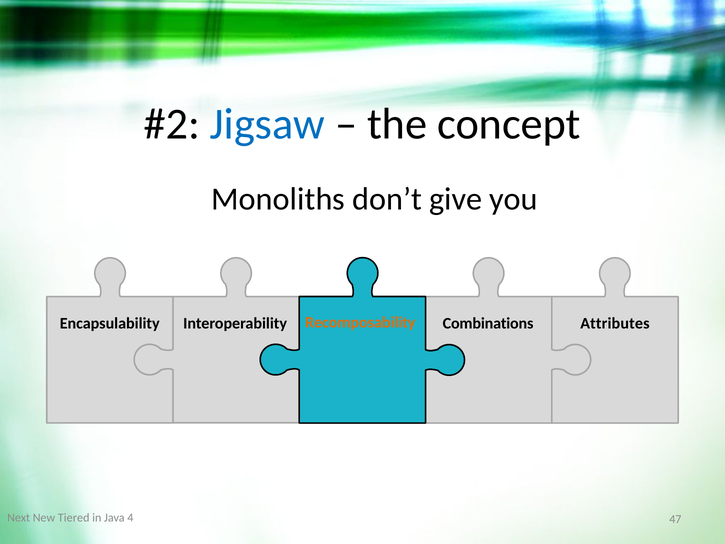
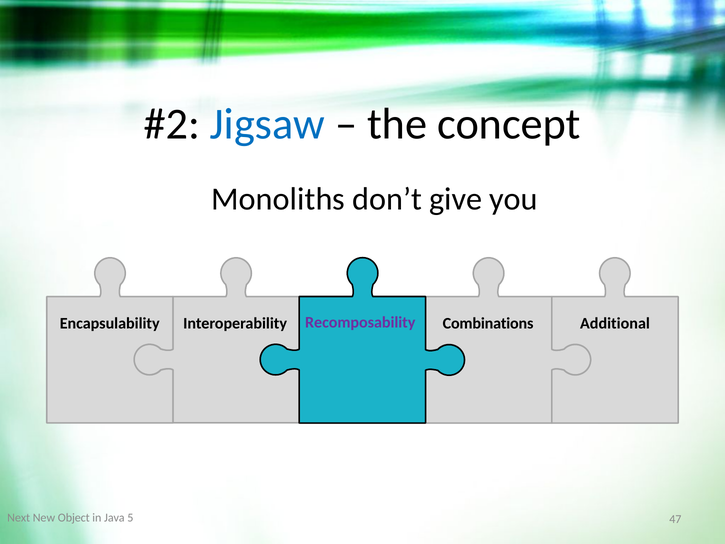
Recomposability colour: orange -> purple (360, 322)
Attributes: Attributes -> Additional (615, 323)
Tiered: Tiered -> Object (74, 518)
4: 4 -> 5 (130, 518)
